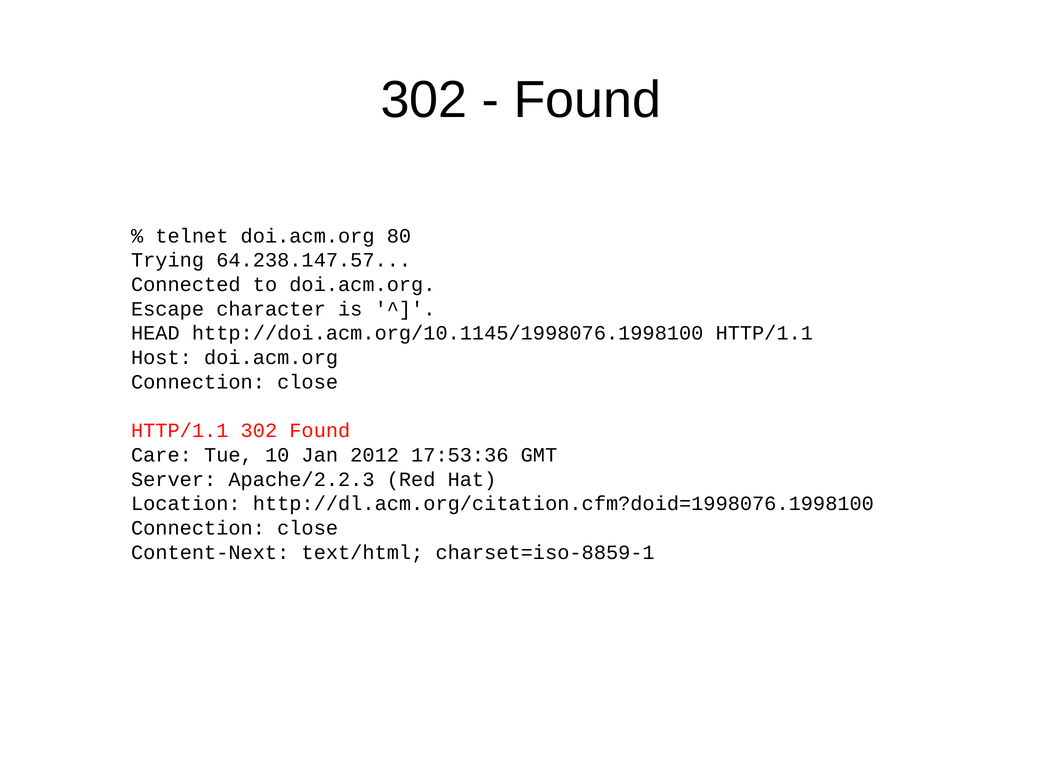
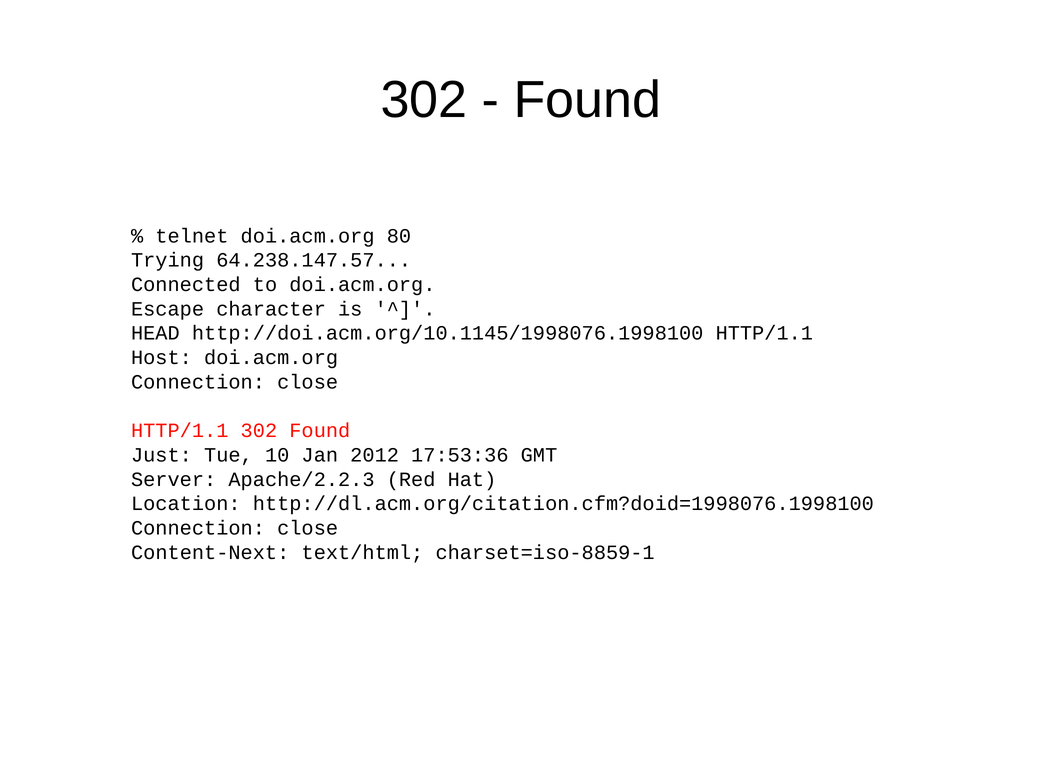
Care: Care -> Just (161, 455)
